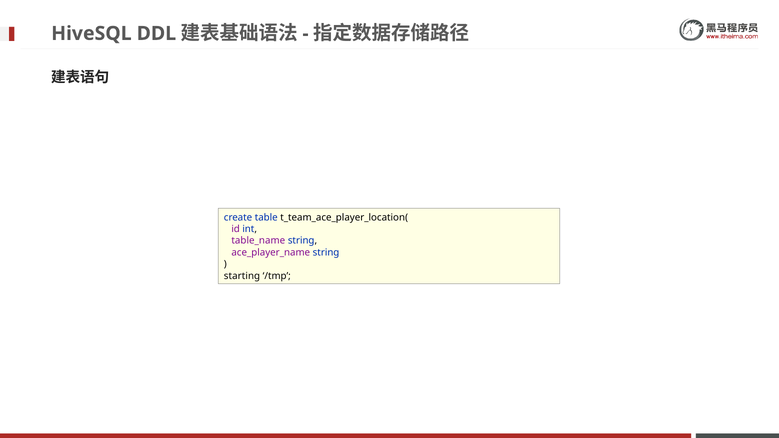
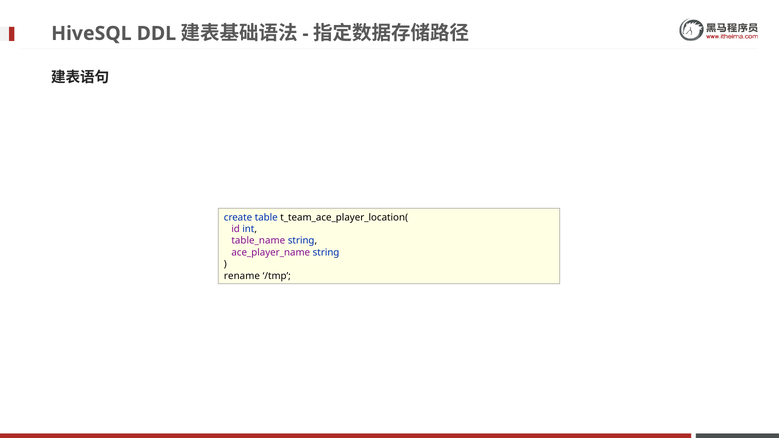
starting: starting -> rename (242, 276)
